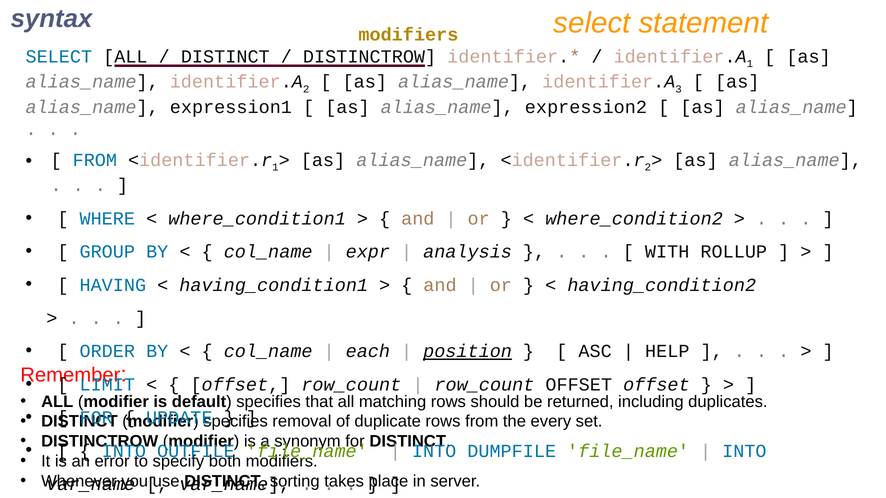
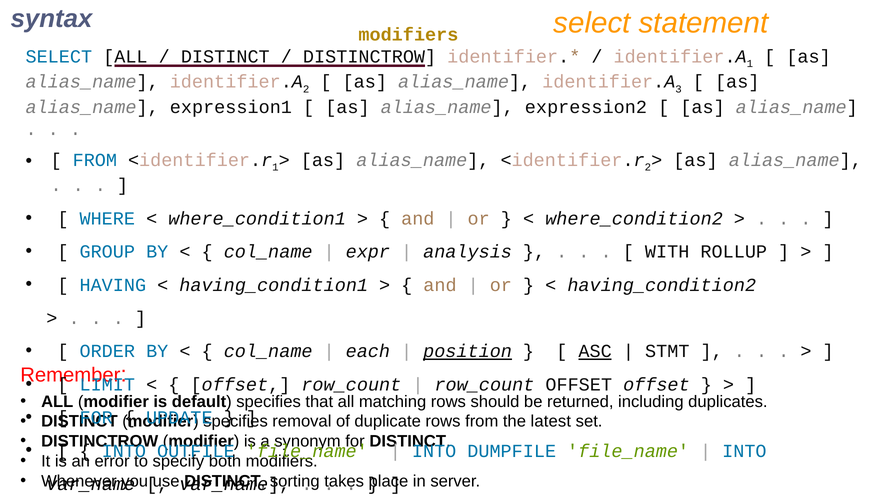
ASC underline: none -> present (595, 352)
HELP: HELP -> STMT (667, 352)
every: every -> latest (551, 422)
